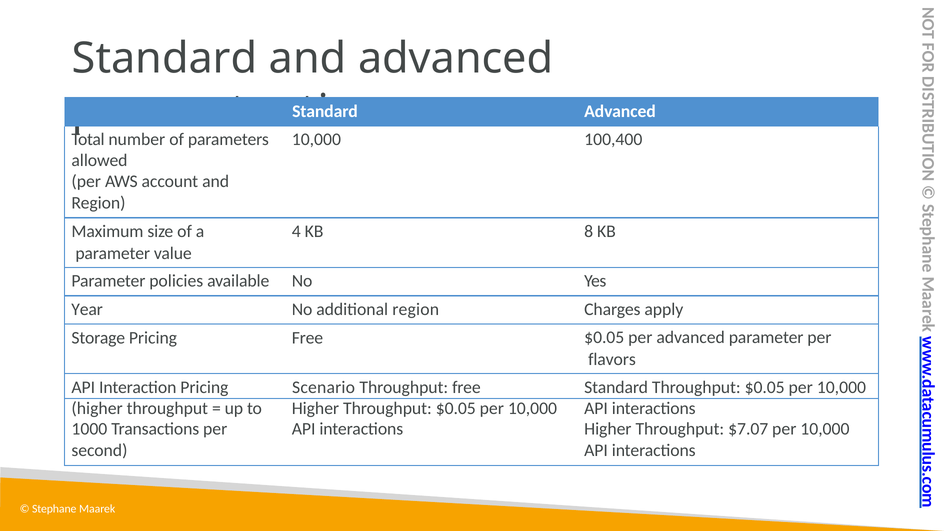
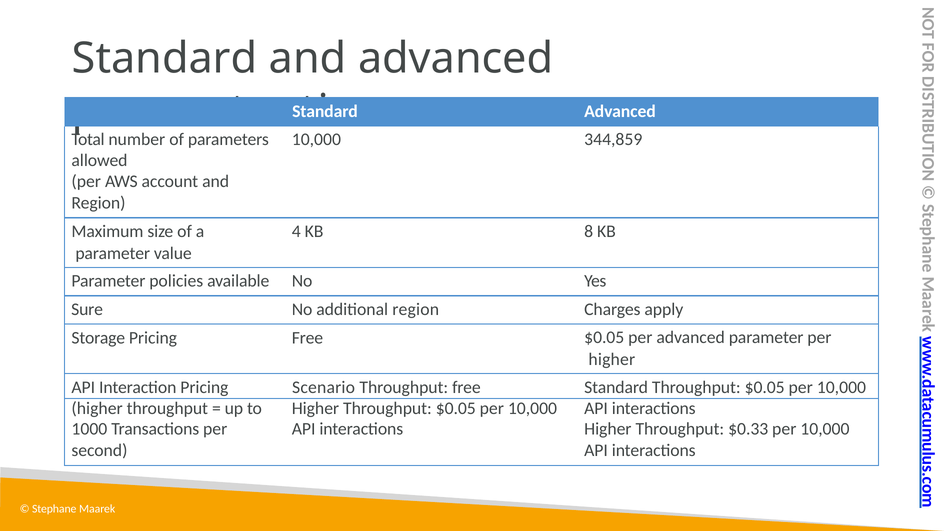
100,400: 100,400 -> 344,859 (613, 140)
Year: Year -> Sure (87, 309)
flavors: flavors -> higher (612, 359)
$7.07: $7.07 -> $0.33 (748, 429)
